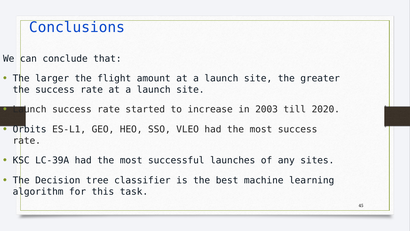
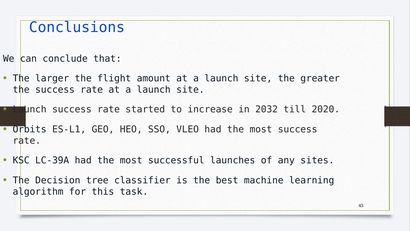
2003: 2003 -> 2032 (267, 109)
